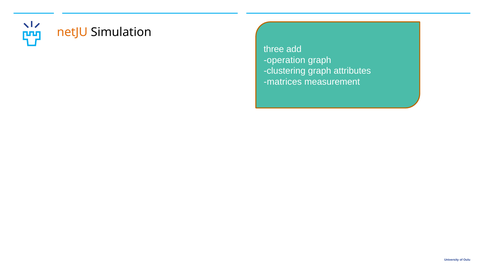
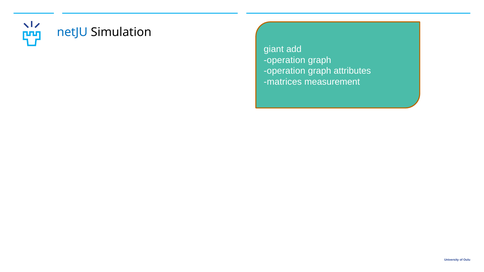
netJU colour: orange -> blue (72, 32)
three: three -> giant (274, 49)
clustering: clustering -> operation (285, 71)
